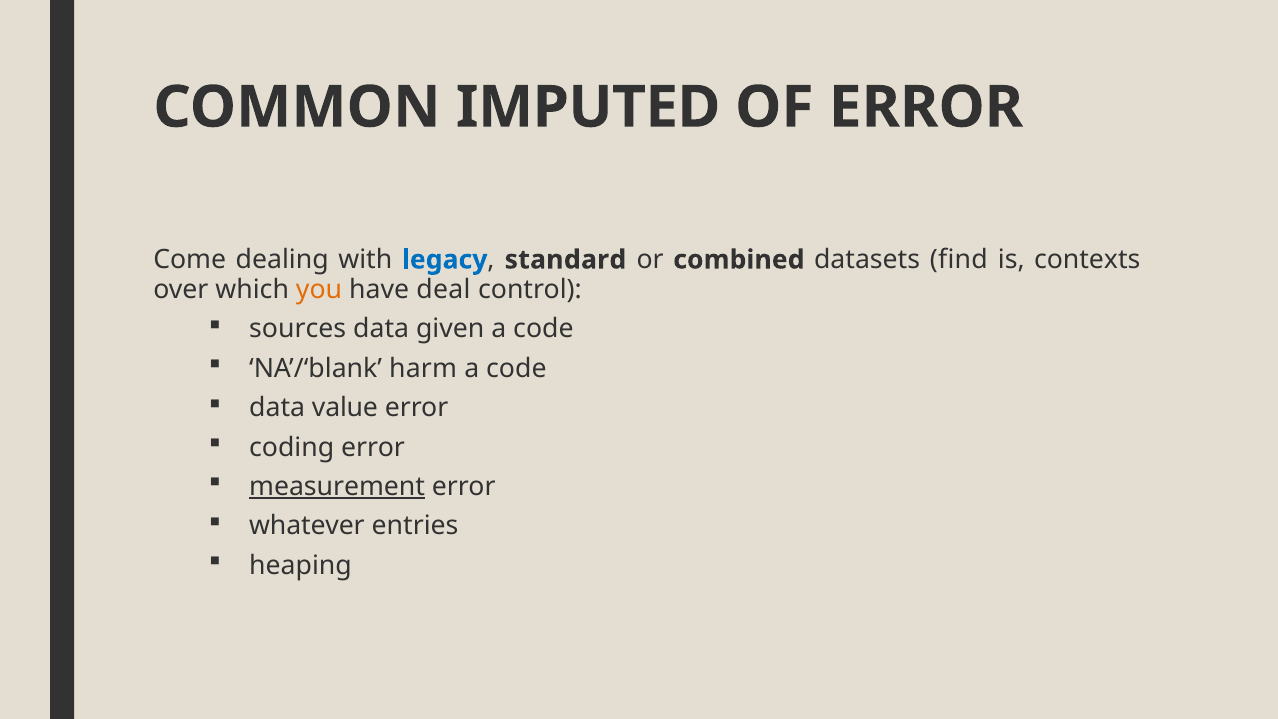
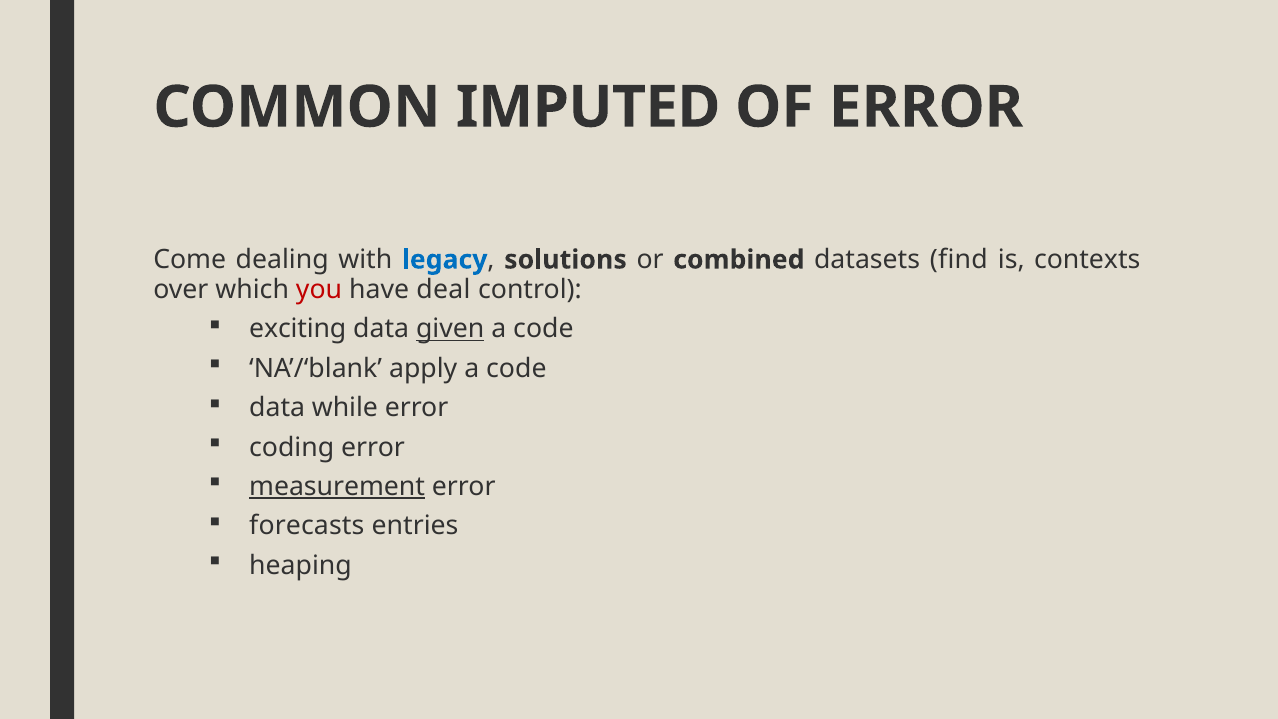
standard: standard -> solutions (566, 260)
you colour: orange -> red (319, 290)
sources: sources -> exciting (298, 329)
given underline: none -> present (450, 329)
harm: harm -> apply (423, 368)
value: value -> while (345, 408)
whatever: whatever -> forecasts (307, 526)
